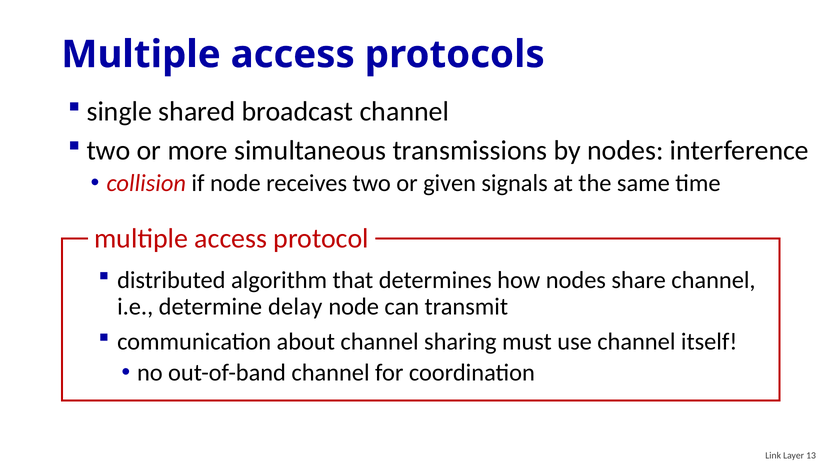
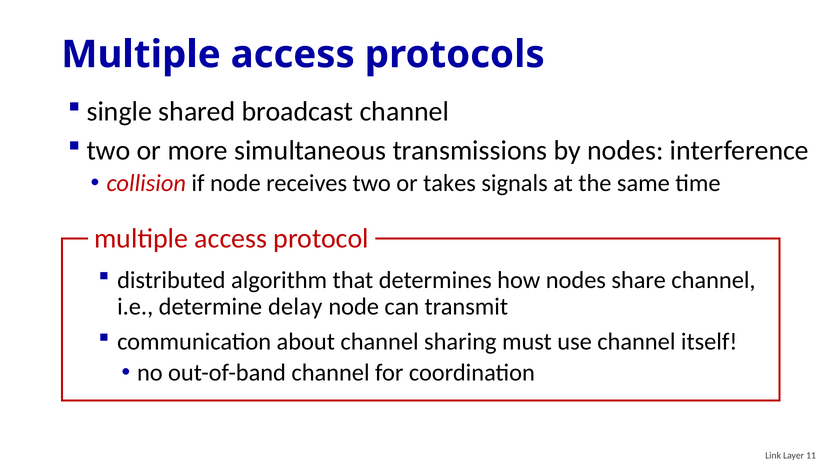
given: given -> takes (450, 183)
13: 13 -> 11 (811, 456)
